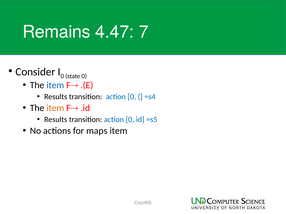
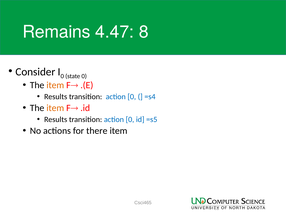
7: 7 -> 8 (144, 32)
item colour: blue -> orange (55, 85)
maps: maps -> there (97, 131)
